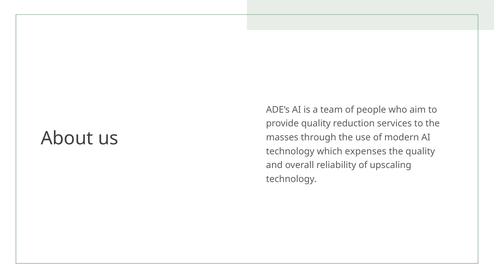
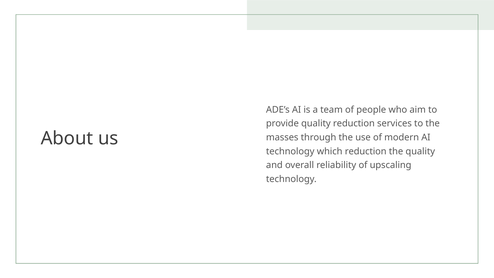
which expenses: expenses -> reduction (366, 151)
